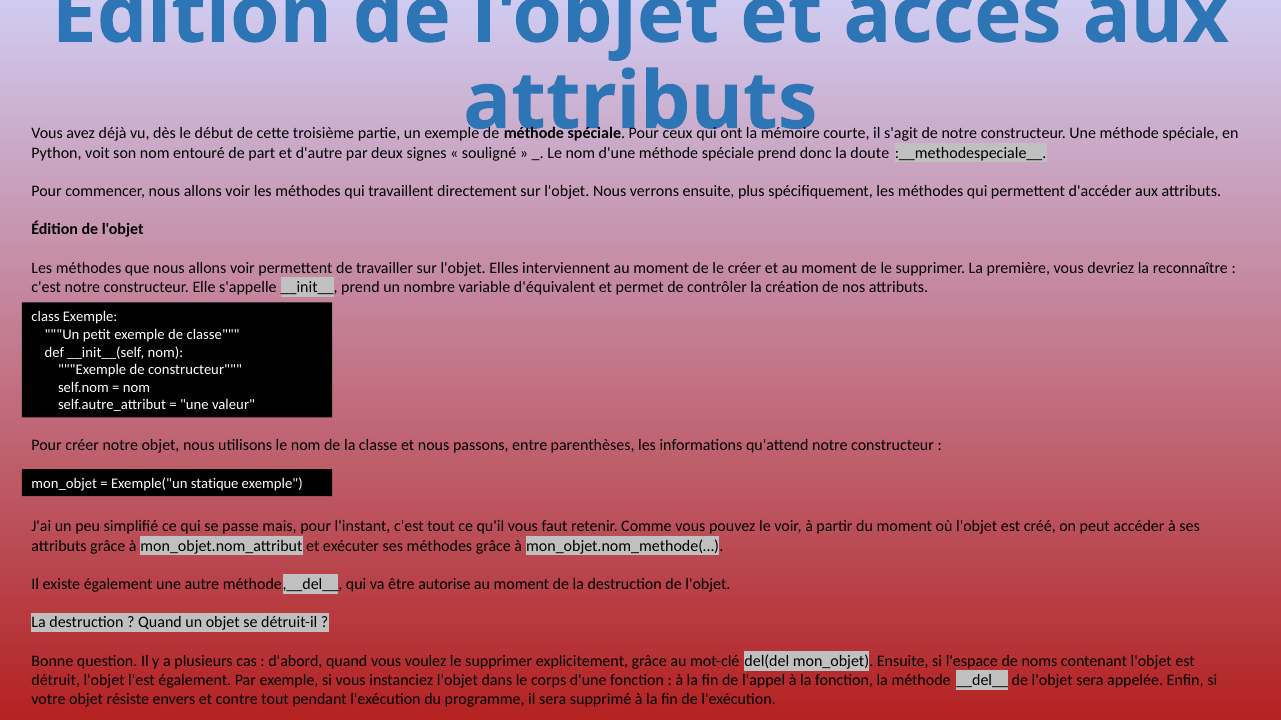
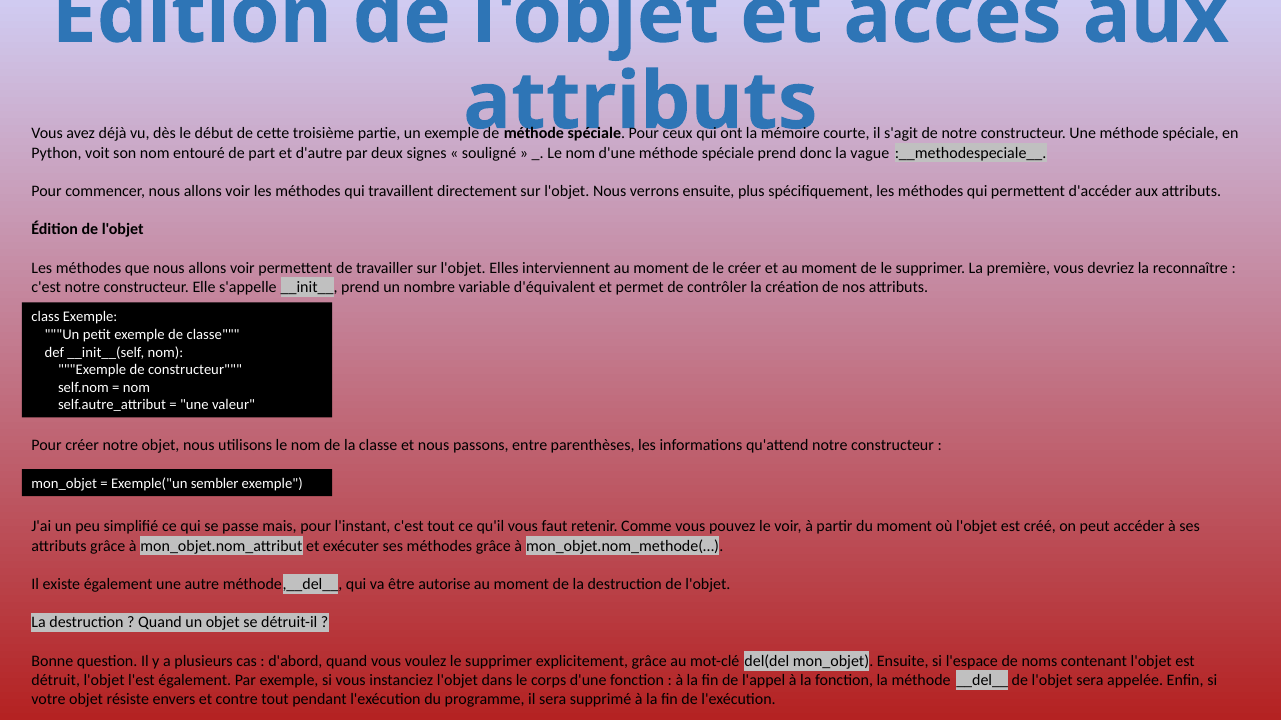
doute: doute -> vague (870, 153)
statique: statique -> sembler (215, 484)
